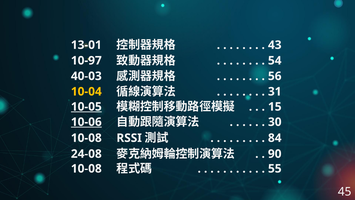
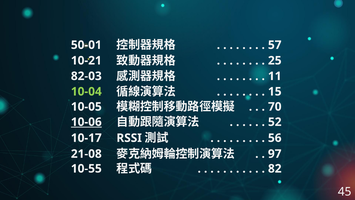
13-01: 13-01 -> 50-01 (86, 45)
43: 43 -> 57 (275, 45)
10-97: 10-97 -> 10-21 (86, 60)
54: 54 -> 25 (275, 60)
40-03: 40-03 -> 82-03 (86, 76)
56: 56 -> 11 (275, 76)
10-04 colour: yellow -> light green (86, 91)
31: 31 -> 15 (275, 91)
10-05 underline: present -> none (86, 107)
15: 15 -> 70 (275, 107)
30: 30 -> 52 (275, 122)
10-08: 10-08 -> 10-17 (86, 138)
84: 84 -> 56 (275, 138)
24-08: 24-08 -> 21-08 (86, 154)
90: 90 -> 97 (275, 154)
10-08: 10-08 -> 10-55 (86, 168)
55: 55 -> 82 (275, 168)
